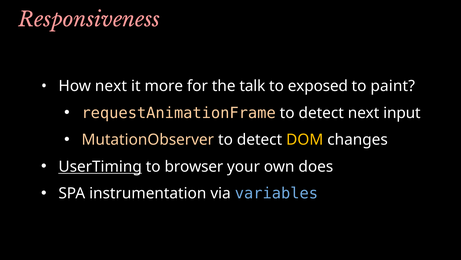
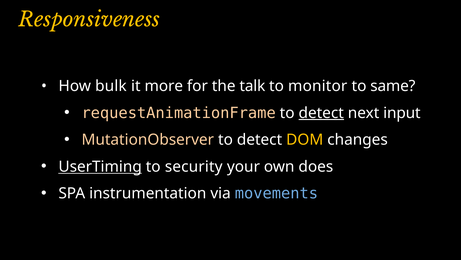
Responsiveness colour: pink -> yellow (89, 20)
How next: next -> bulk (111, 86)
exposed: exposed -> monitor (318, 86)
paint: paint -> same (393, 86)
detect underline: none -> present (321, 113)
browser: browser -> security (194, 166)
variables: variables -> movements (276, 193)
